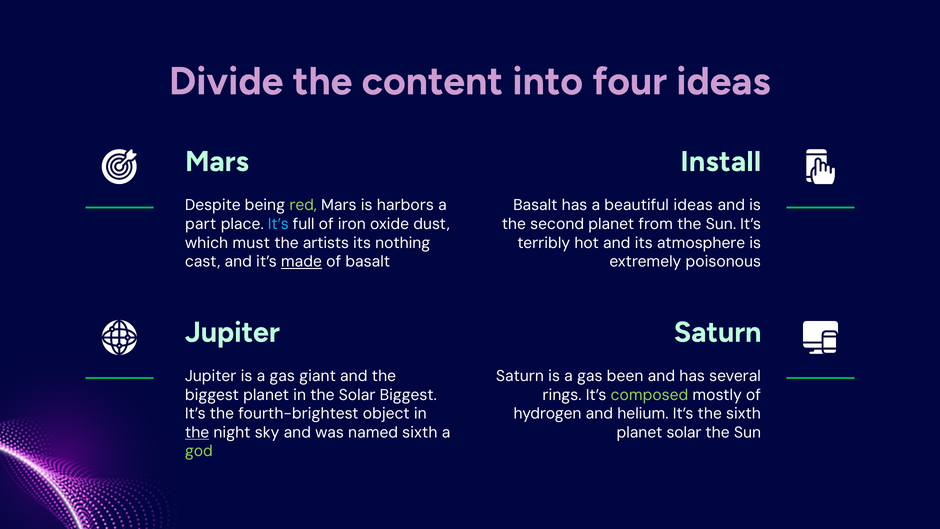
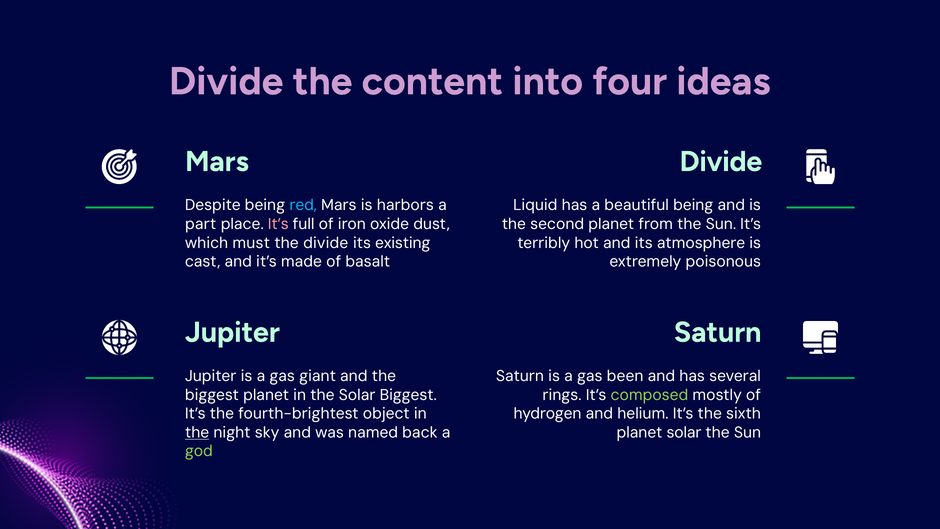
Install: Install -> Divide (721, 161)
red colour: light green -> light blue (303, 205)
Basalt: Basalt -> Liquid (535, 205)
beautiful ideas: ideas -> being (693, 205)
It’s colour: light blue -> pink (278, 224)
the artists: artists -> divide (326, 243)
nothing: nothing -> existing (403, 243)
made underline: present -> none (301, 262)
named sixth: sixth -> back (420, 432)
